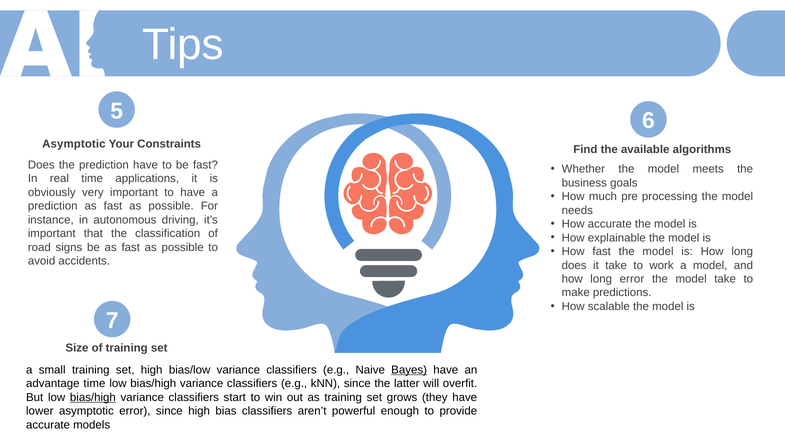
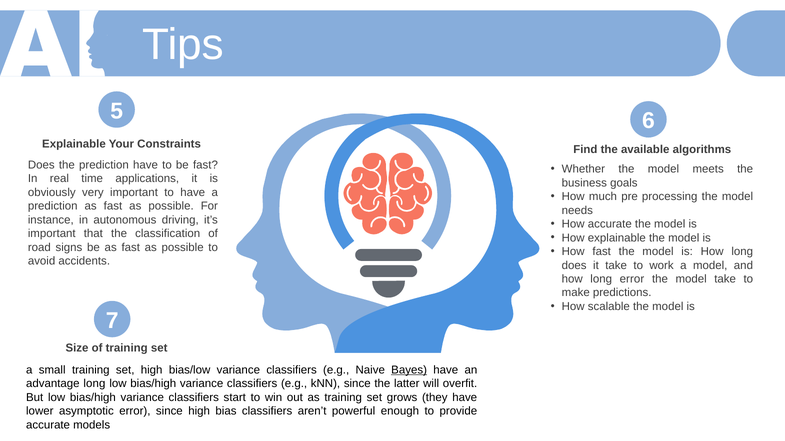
Asymptotic: Asymptotic -> Explainable (74, 144)
advantage time: time -> long (94, 384)
bias/high underline: present -> none (93, 398)
